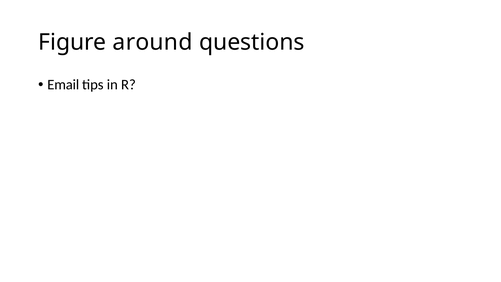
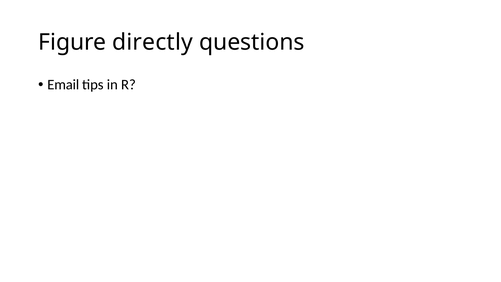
around: around -> directly (153, 42)
